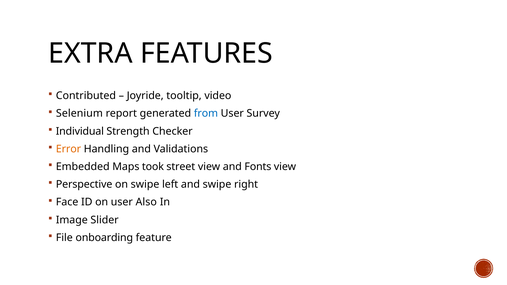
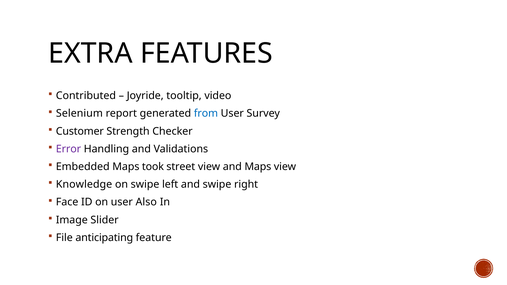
Individual: Individual -> Customer (80, 131)
Error colour: orange -> purple (68, 149)
and Fonts: Fonts -> Maps (258, 167)
Perspective: Perspective -> Knowledge (84, 185)
onboarding: onboarding -> anticipating (104, 238)
